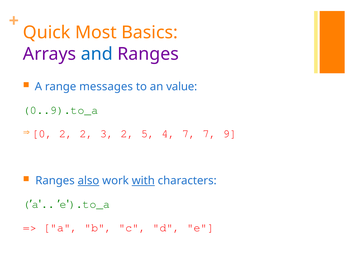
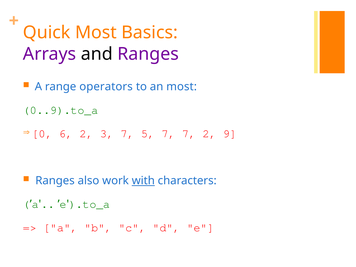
and colour: blue -> black (97, 54)
messages: messages -> operators (106, 87)
an value: value -> most (182, 87)
2: 2 -> 6 (66, 134)
3 2: 2 -> 7 (127, 134)
5 4: 4 -> 7 (168, 134)
7 7: 7 -> 2 (209, 134)
also underline: present -> none (88, 181)
